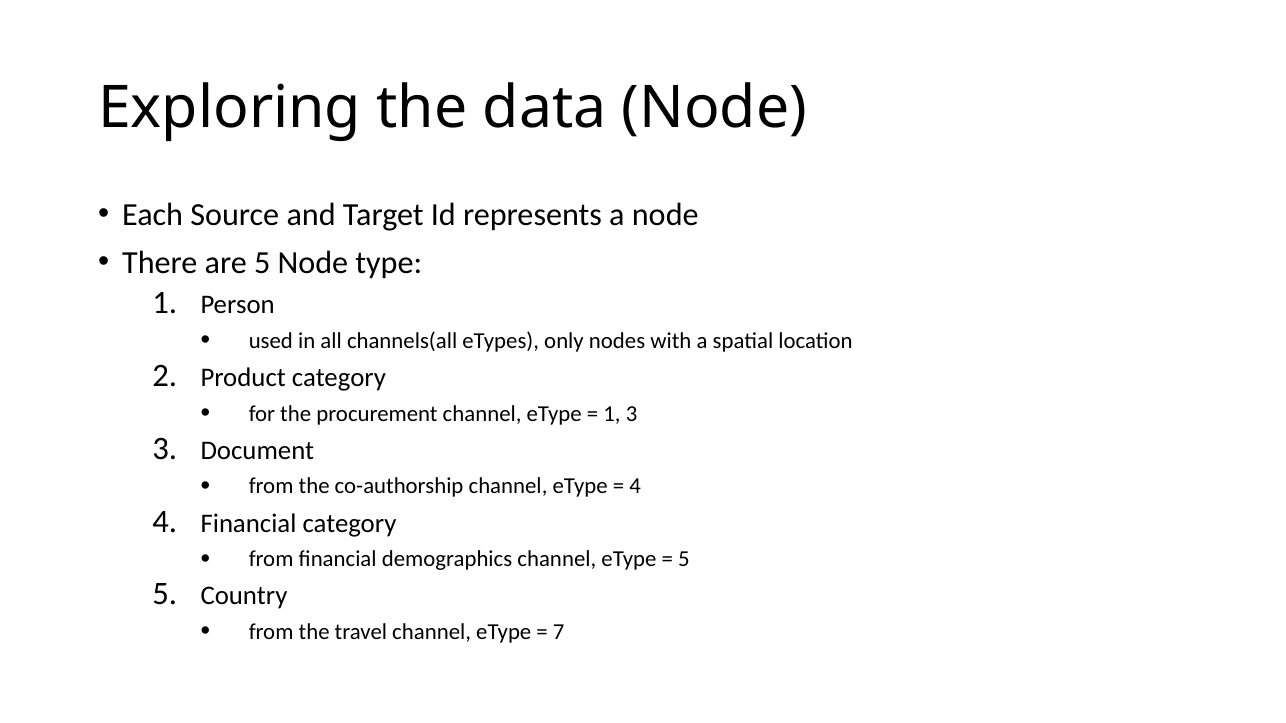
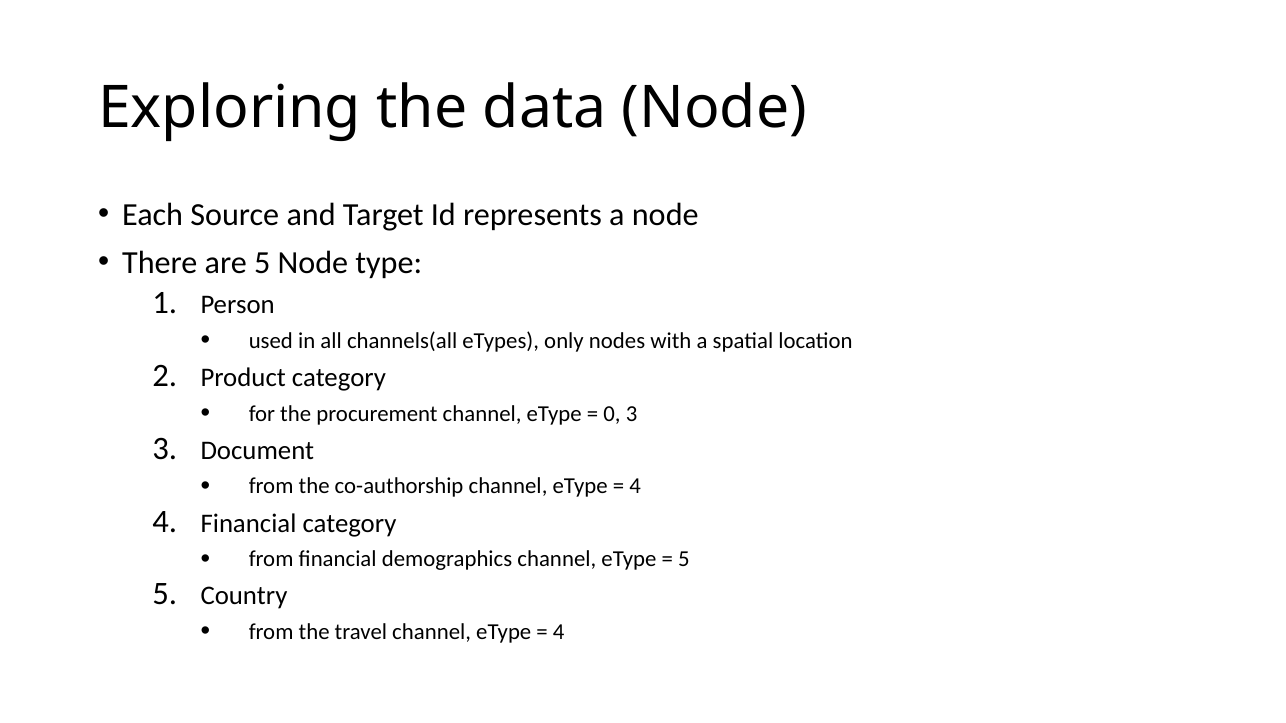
1: 1 -> 0 (612, 414)
7: 7 -> 4 (559, 632)
